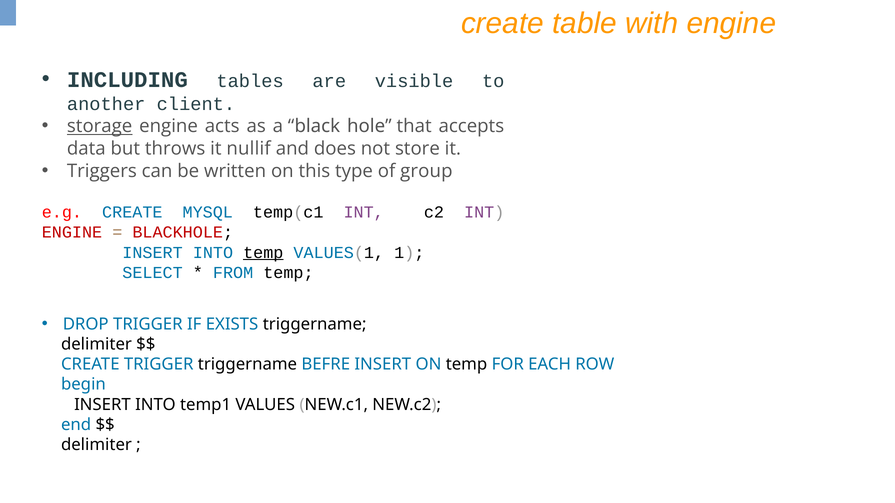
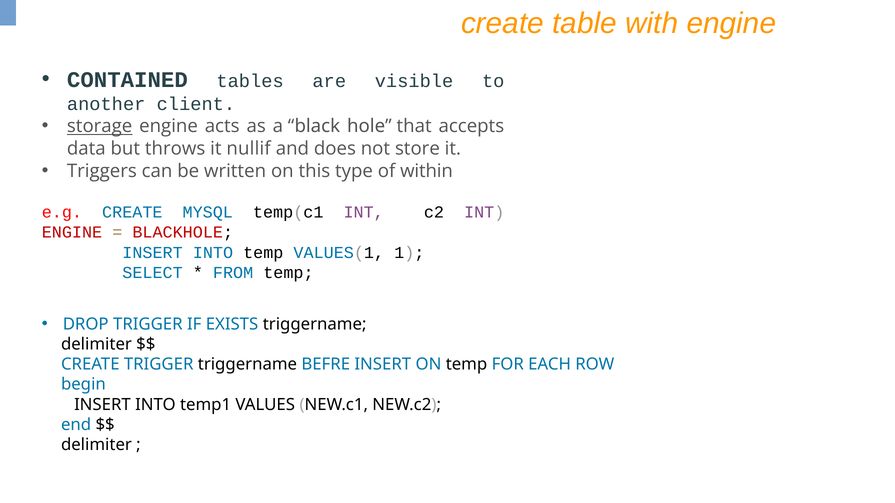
INCLUDING: INCLUDING -> CONTAINED (127, 80)
group: group -> within (427, 171)
temp underline: present -> none (263, 253)
